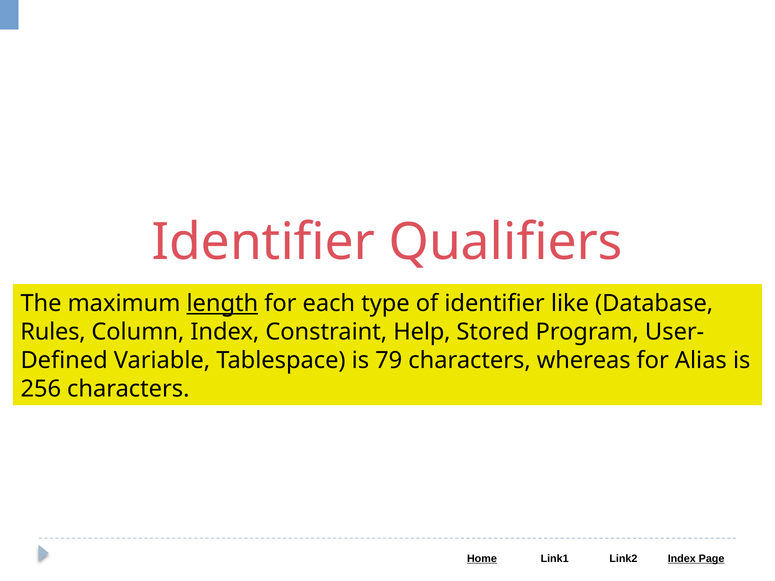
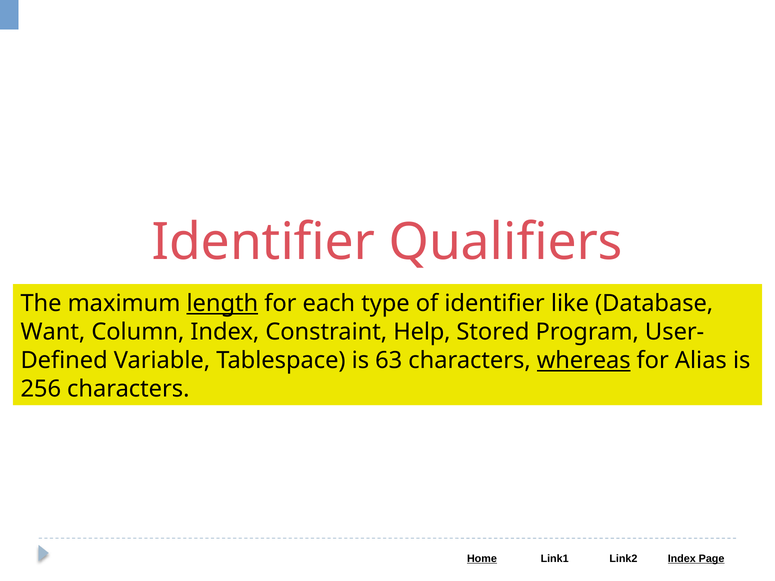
Rules: Rules -> Want (53, 332)
79: 79 -> 63 (389, 361)
whereas underline: none -> present (584, 361)
